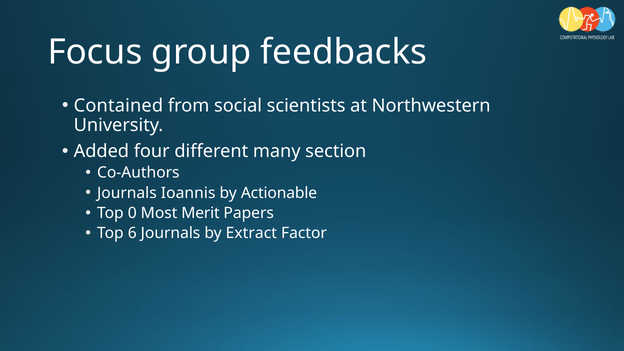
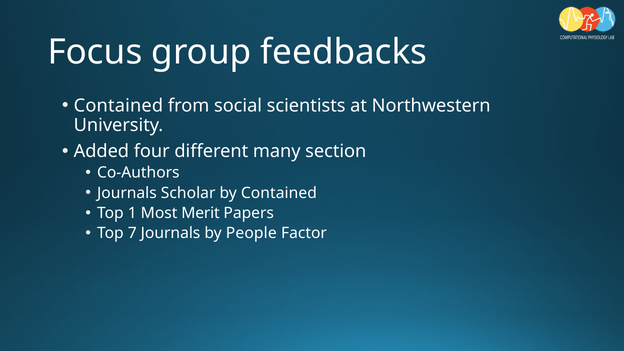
Ioannis: Ioannis -> Scholar (188, 193)
by Actionable: Actionable -> Contained (279, 193)
0: 0 -> 1 (132, 213)
6: 6 -> 7 (132, 233)
Extract: Extract -> People (251, 233)
